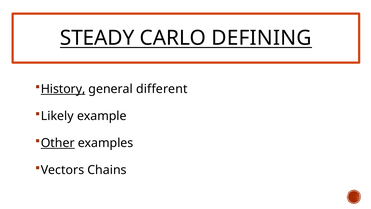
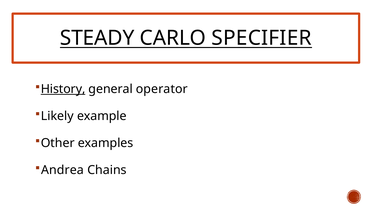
DEFINING: DEFINING -> SPECIFIER (262, 38)
different: different -> operator (162, 89)
Other underline: present -> none (58, 143)
Vectors: Vectors -> Andrea (62, 170)
